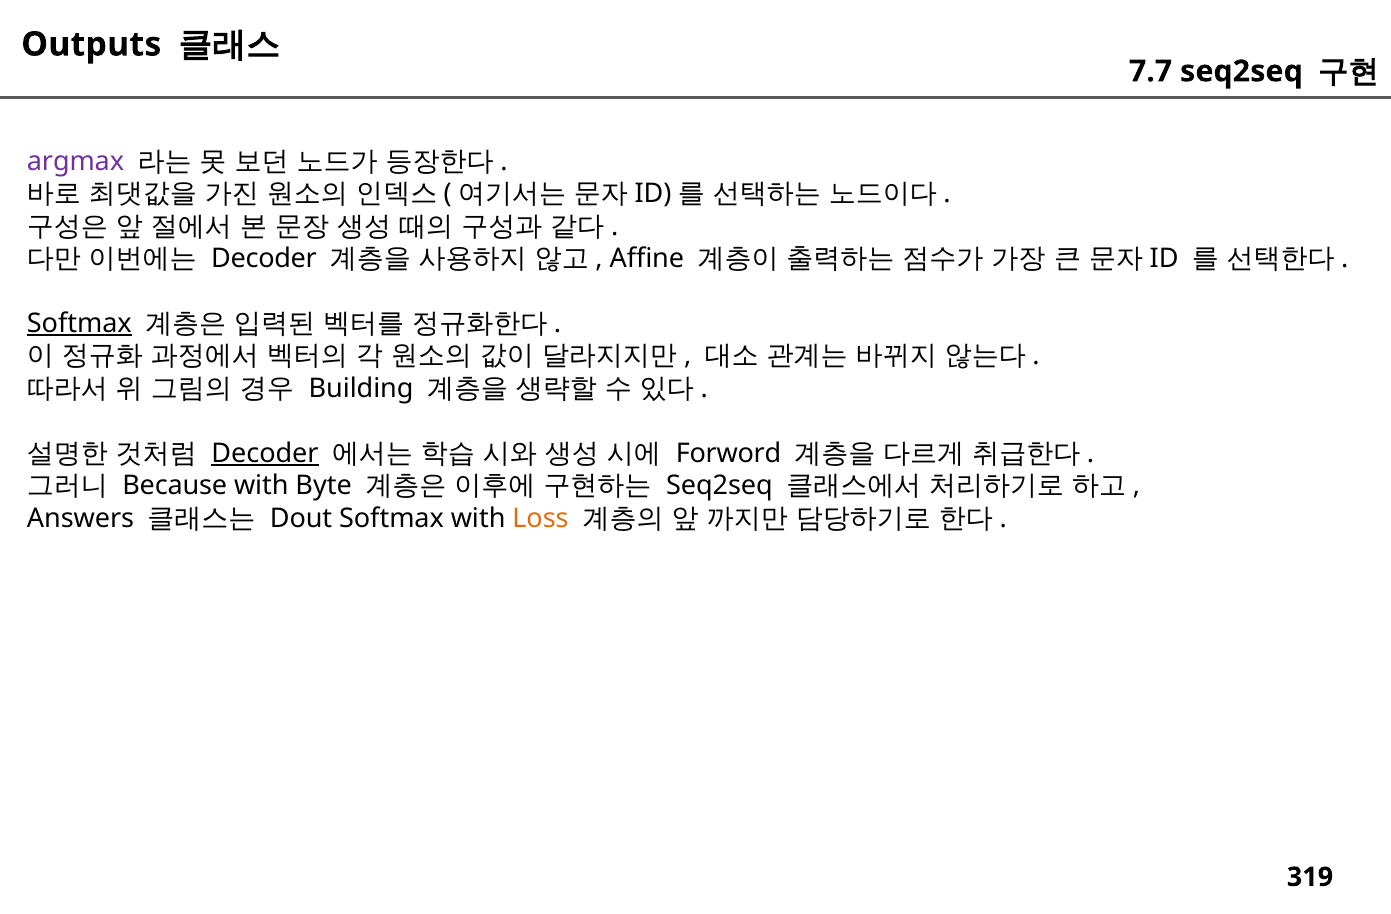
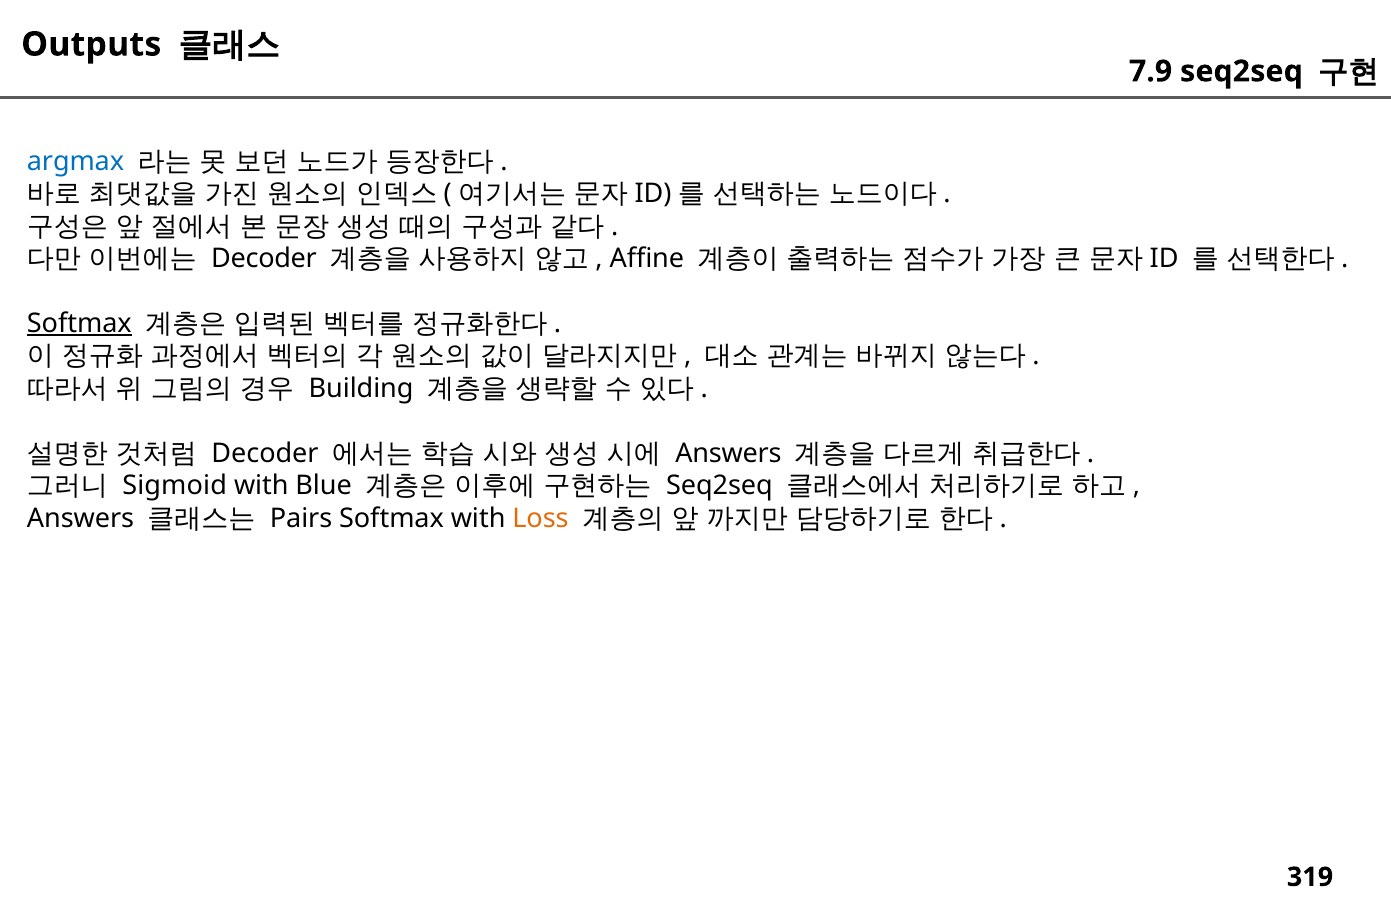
7.7: 7.7 -> 7.9 (1151, 71)
argmax colour: purple -> blue (76, 161)
Decoder underline: present -> none (265, 453)
Forword: Forword -> Answers (728, 453)
Because: Because -> Sigmoid (175, 486)
Byte: Byte -> Blue (324, 486)
Dout: Dout -> Pairs (301, 518)
